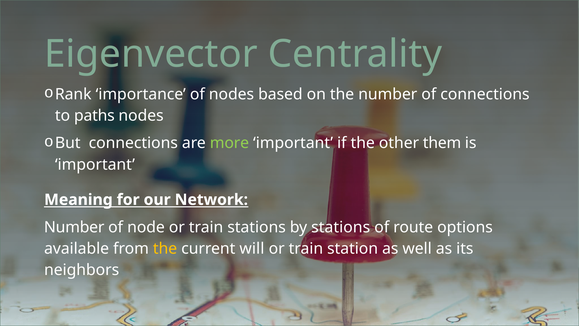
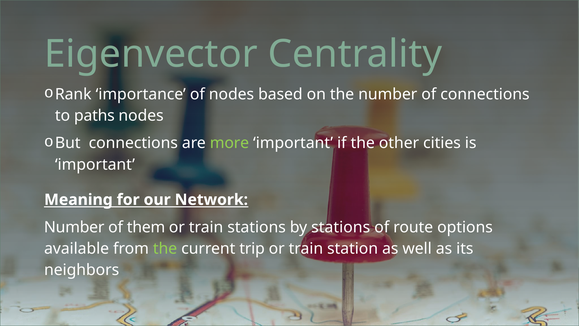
them: them -> cities (442, 143)
node: node -> them (146, 227)
the colour: yellow -> light green (165, 248)
will: will -> trip (252, 248)
